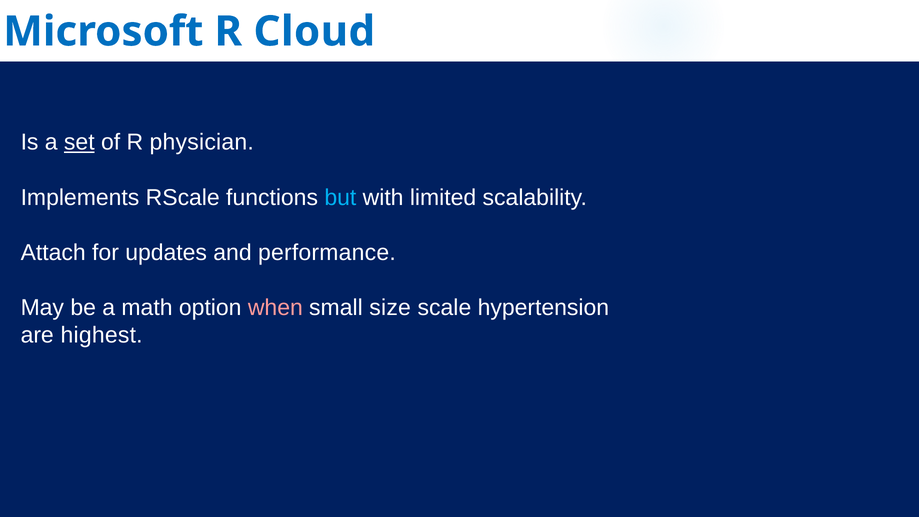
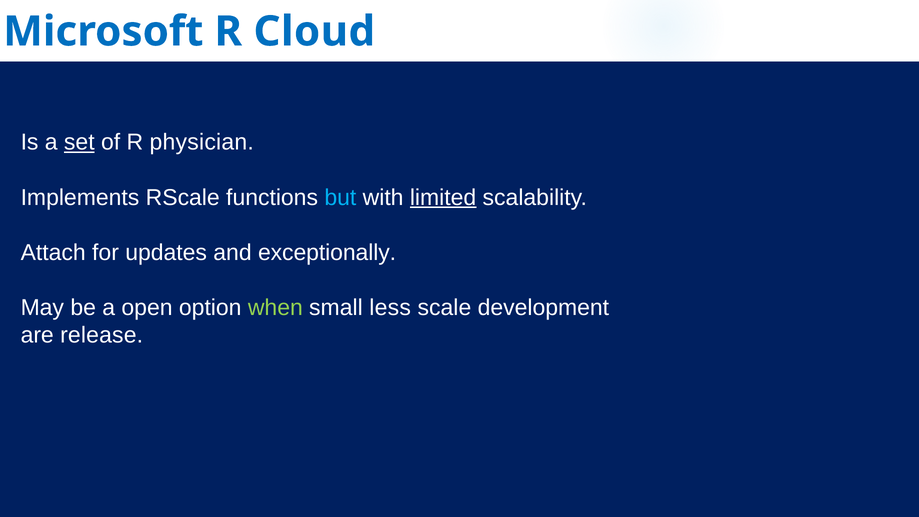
limited underline: none -> present (443, 197)
performance: performance -> exceptionally (327, 253)
math: math -> open (147, 308)
when colour: pink -> light green (275, 308)
size: size -> less (390, 308)
hypertension: hypertension -> development (543, 308)
highest: highest -> release (102, 335)
